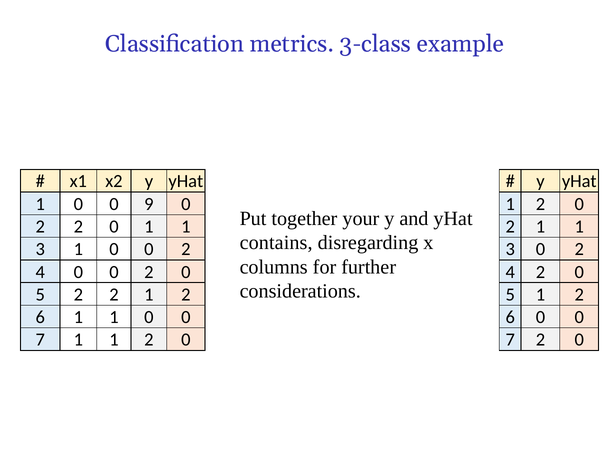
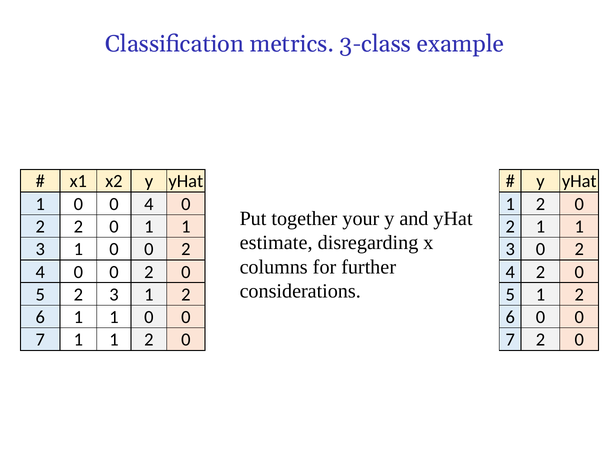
0 9: 9 -> 4 (149, 204)
contains: contains -> estimate (276, 243)
5 2 2: 2 -> 3 (114, 294)
